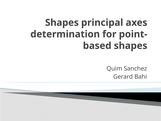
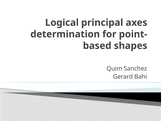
Shapes: Shapes -> Logical (62, 23)
